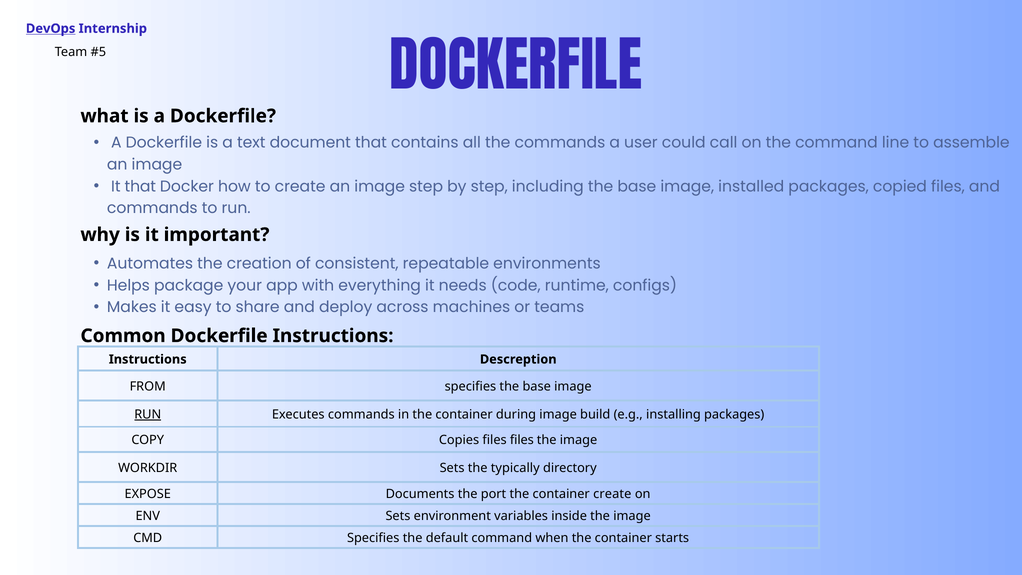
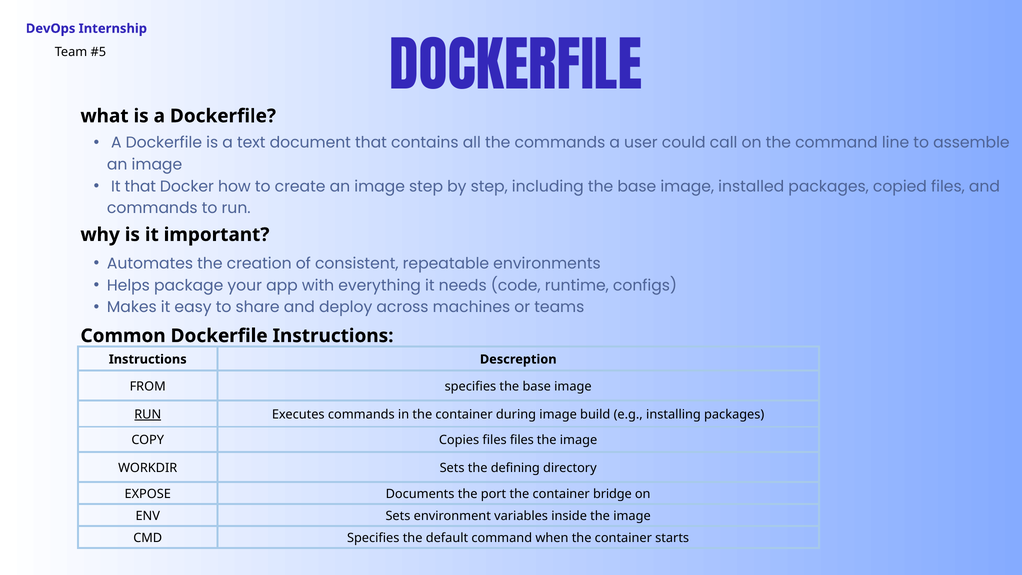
DevOps underline: present -> none (51, 29)
typically: typically -> defining (515, 468)
container create: create -> bridge (612, 494)
